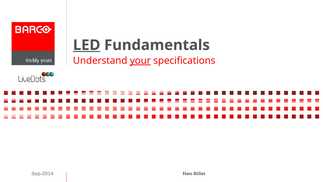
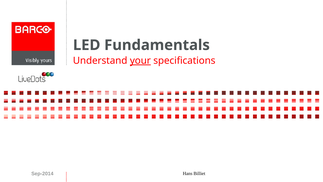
LED underline: present -> none (87, 45)
